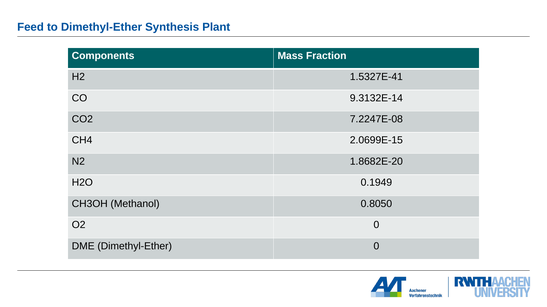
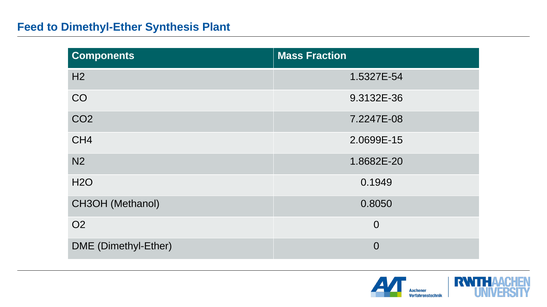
1.5327E-41: 1.5327E-41 -> 1.5327E-54 (376, 77)
9.3132E-14: 9.3132E-14 -> 9.3132E-36 (376, 98)
